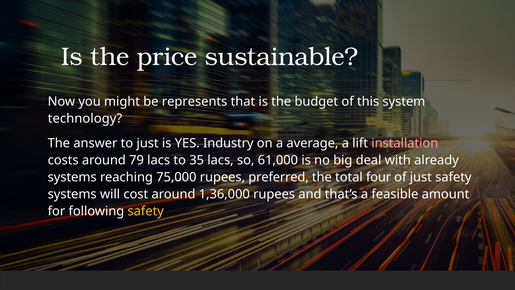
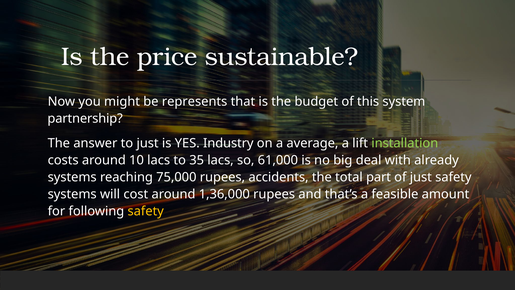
technology: technology -> partnership (85, 119)
installation colour: pink -> light green (405, 143)
79: 79 -> 10 (137, 160)
preferred: preferred -> accidents (279, 177)
four: four -> part (379, 177)
